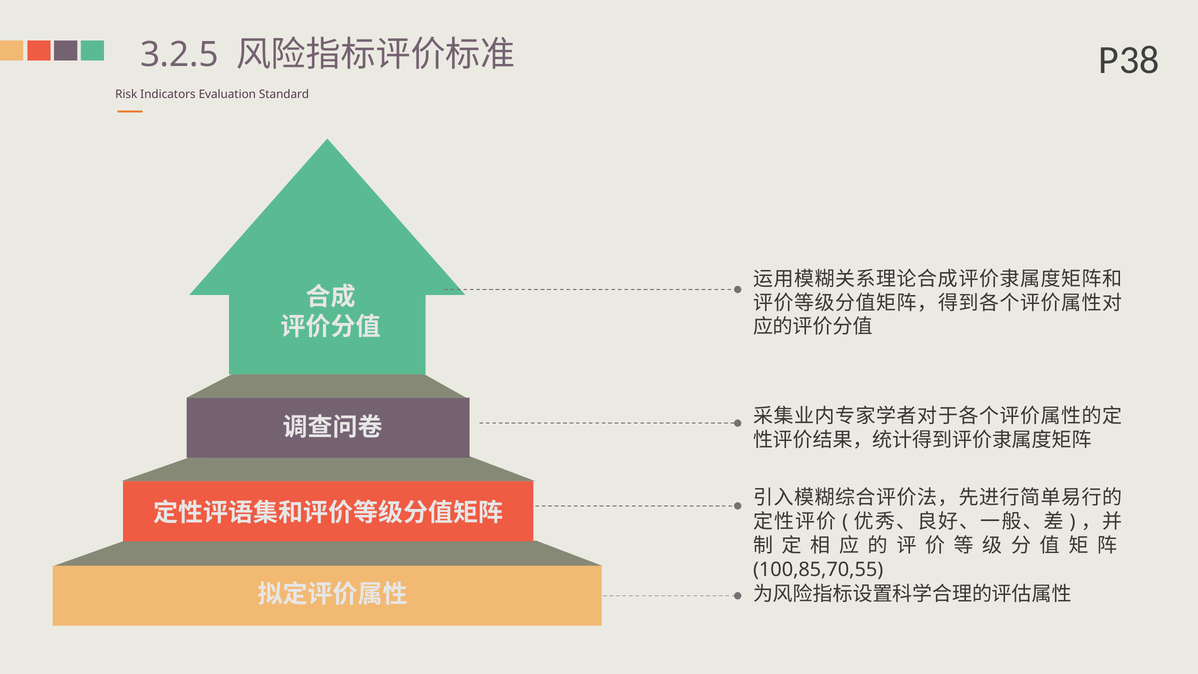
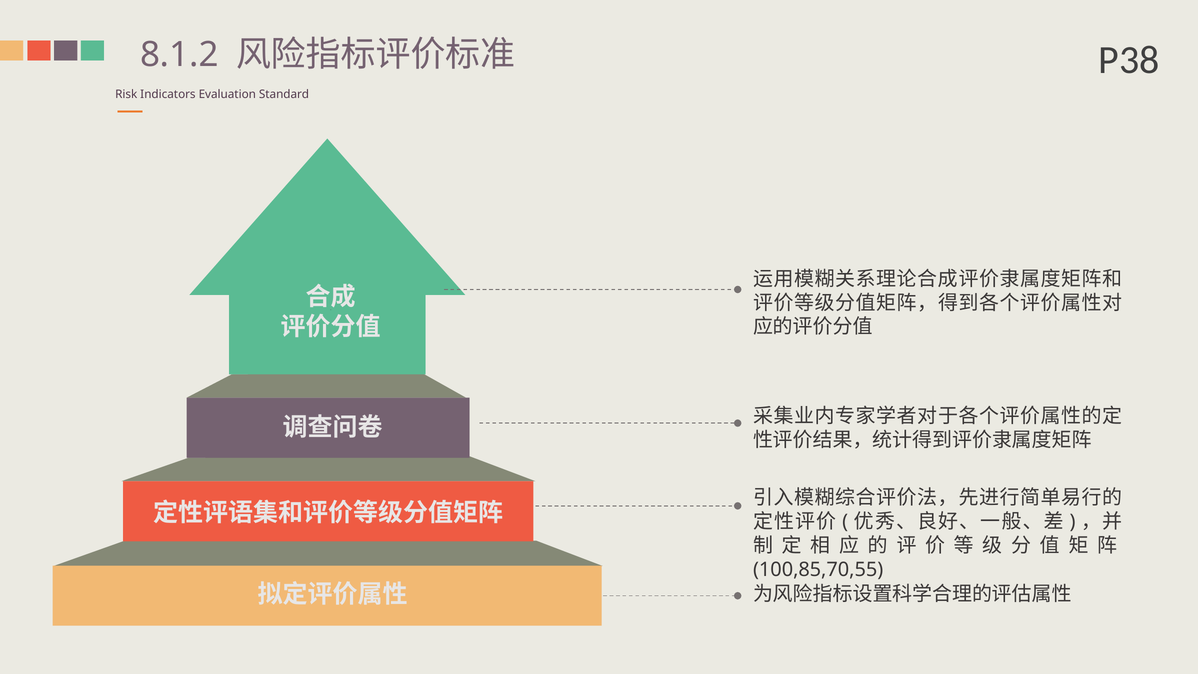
3.2.5: 3.2.5 -> 8.1.2 (179, 55)
